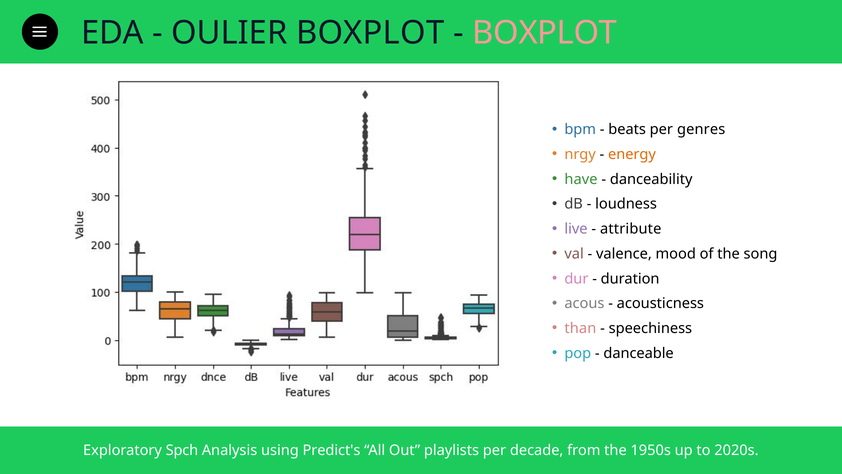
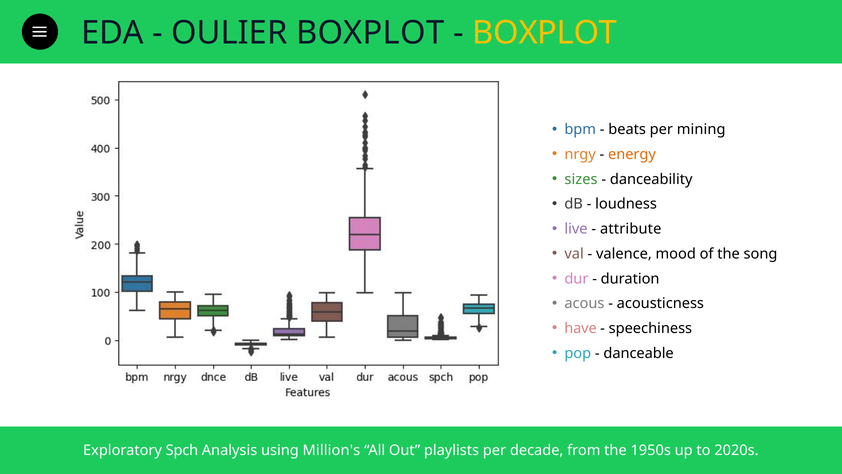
BOXPLOT colour: pink -> yellow (545, 33)
genres: genres -> mining (701, 129)
have: have -> sizes (581, 179)
than: than -> have (581, 328)
Predict's: Predict's -> Million's (331, 450)
